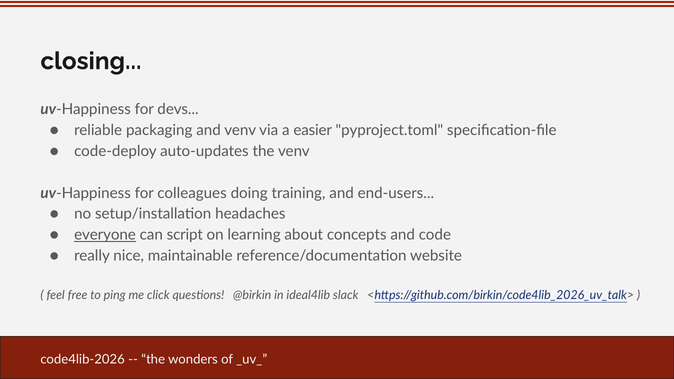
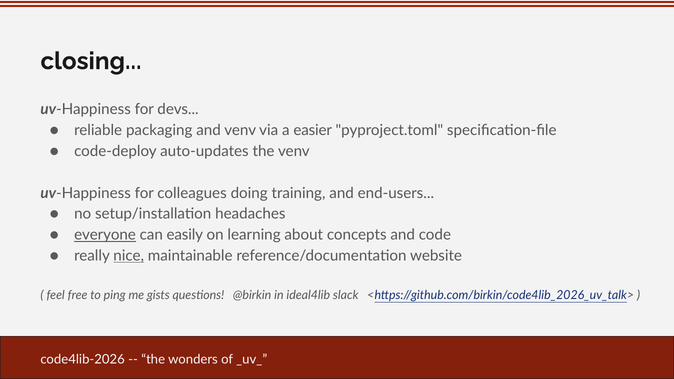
script: script -> easily (185, 235)
nice underline: none -> present (129, 256)
click: click -> gists (158, 295)
